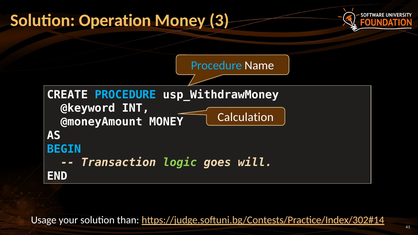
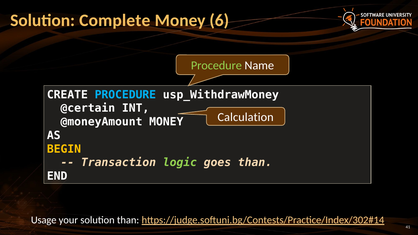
Operation: Operation -> Complete (115, 20)
3: 3 -> 6 (219, 20)
Procedure colour: light blue -> light green (216, 66)
@keyword: @keyword -> @certain (88, 108)
BEGIN colour: light blue -> yellow (64, 149)
goes will: will -> than (255, 163)
